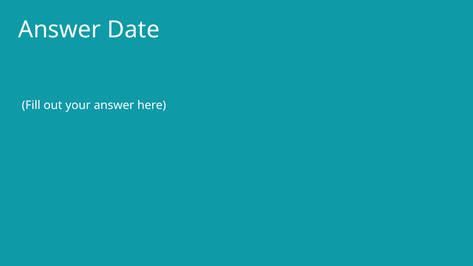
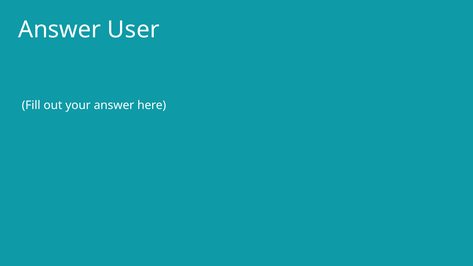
Date: Date -> User (133, 30)
